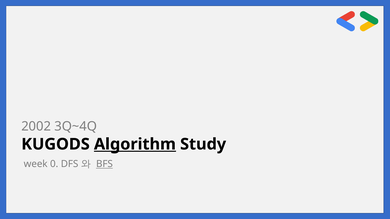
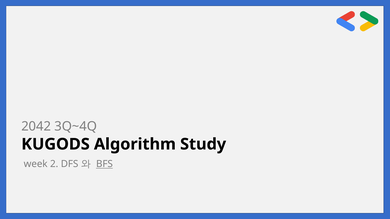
2002: 2002 -> 2042 (36, 126)
Algorithm underline: present -> none (135, 144)
0: 0 -> 2 (54, 164)
